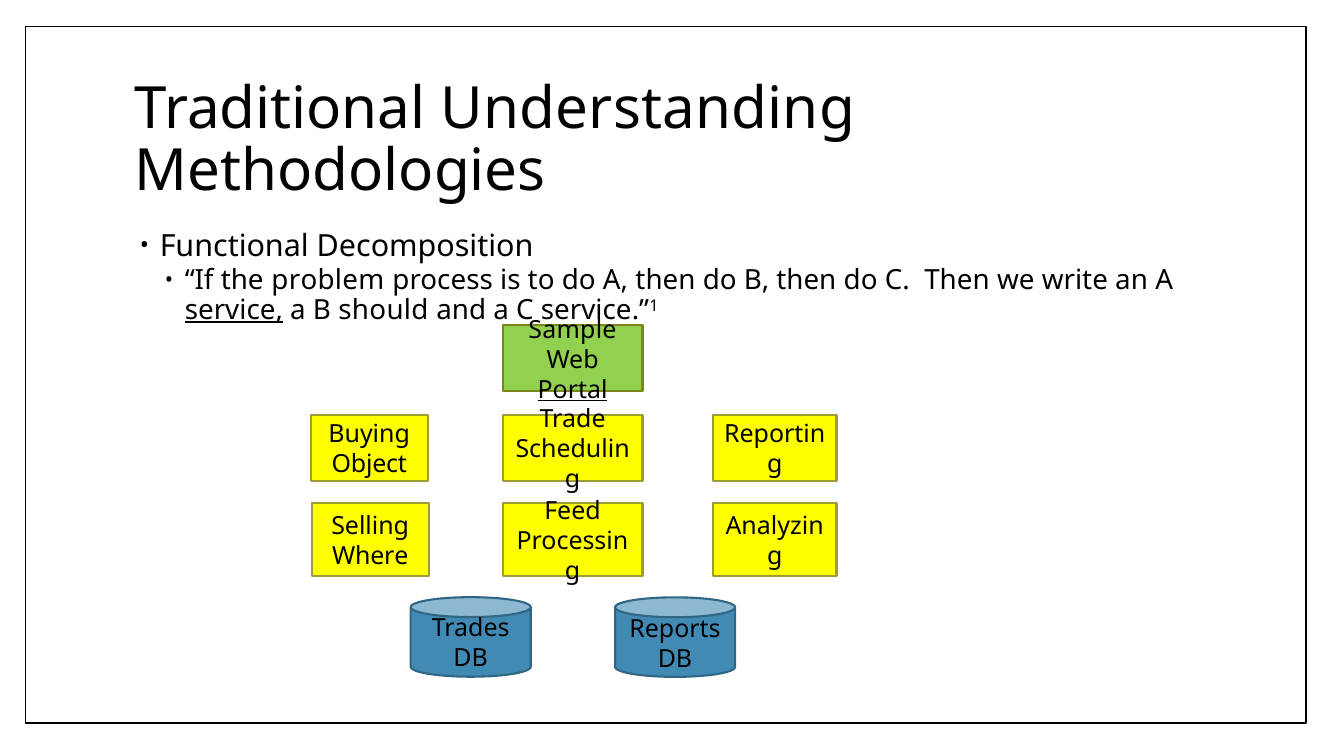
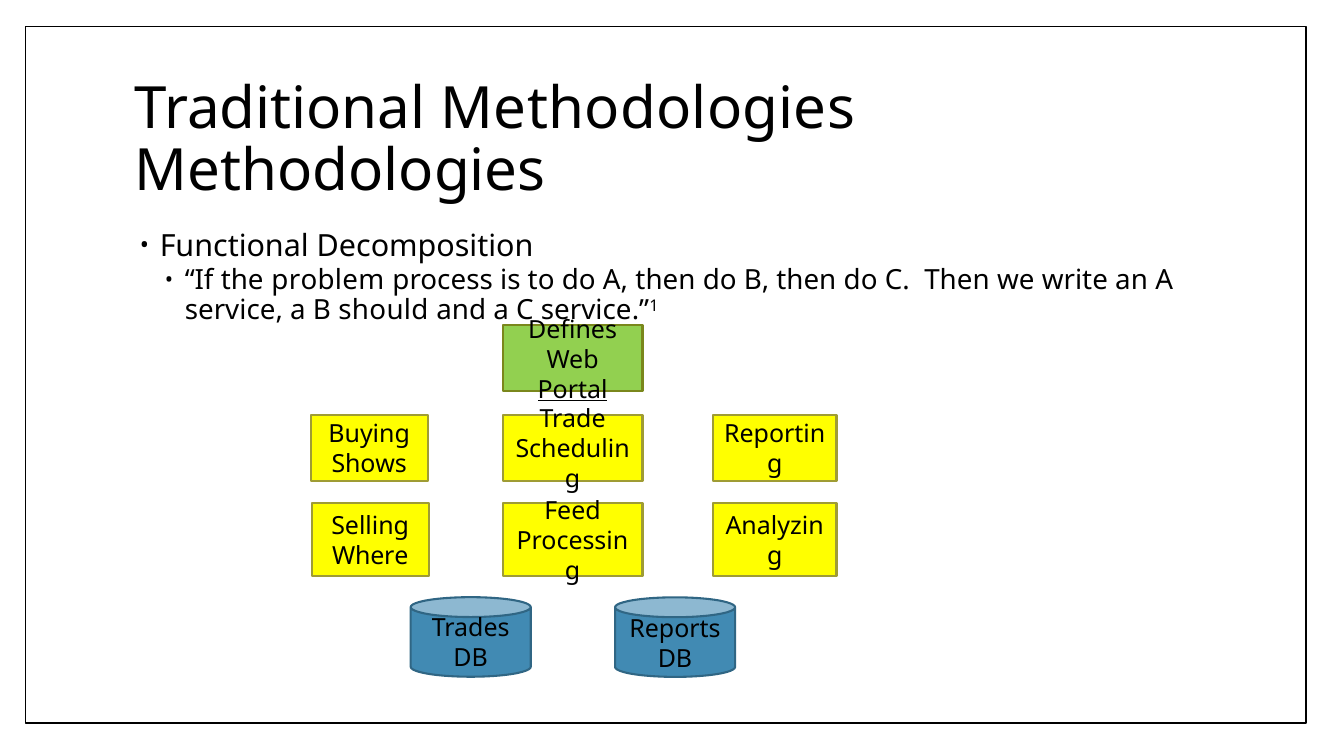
Traditional Understanding: Understanding -> Methodologies (648, 109)
service underline: present -> none (234, 310)
Sample: Sample -> Defines (573, 330)
Object: Object -> Shows (369, 465)
